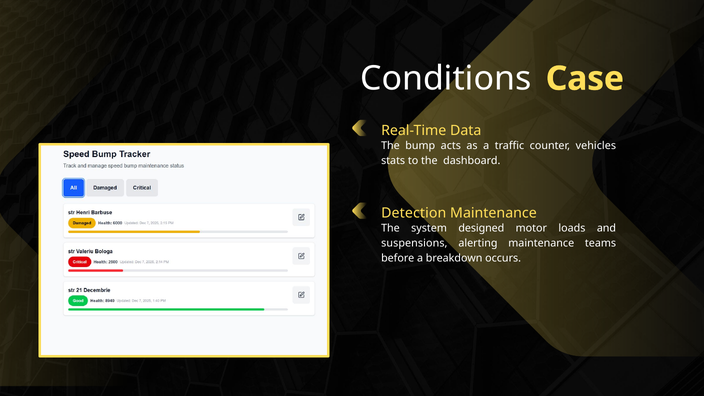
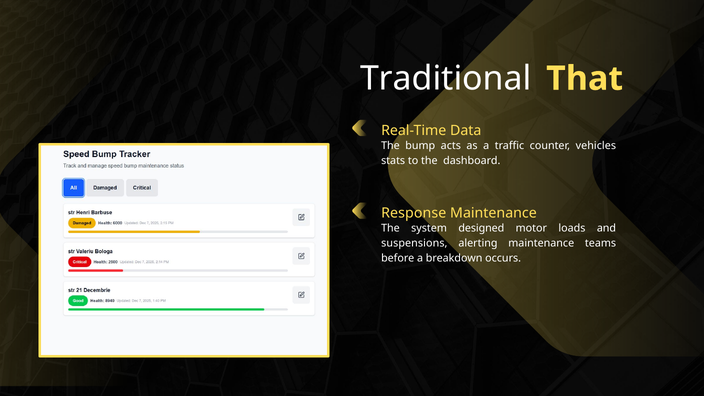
Conditions: Conditions -> Traditional (446, 79)
Case: Case -> That (585, 79)
Detection: Detection -> Response (414, 213)
